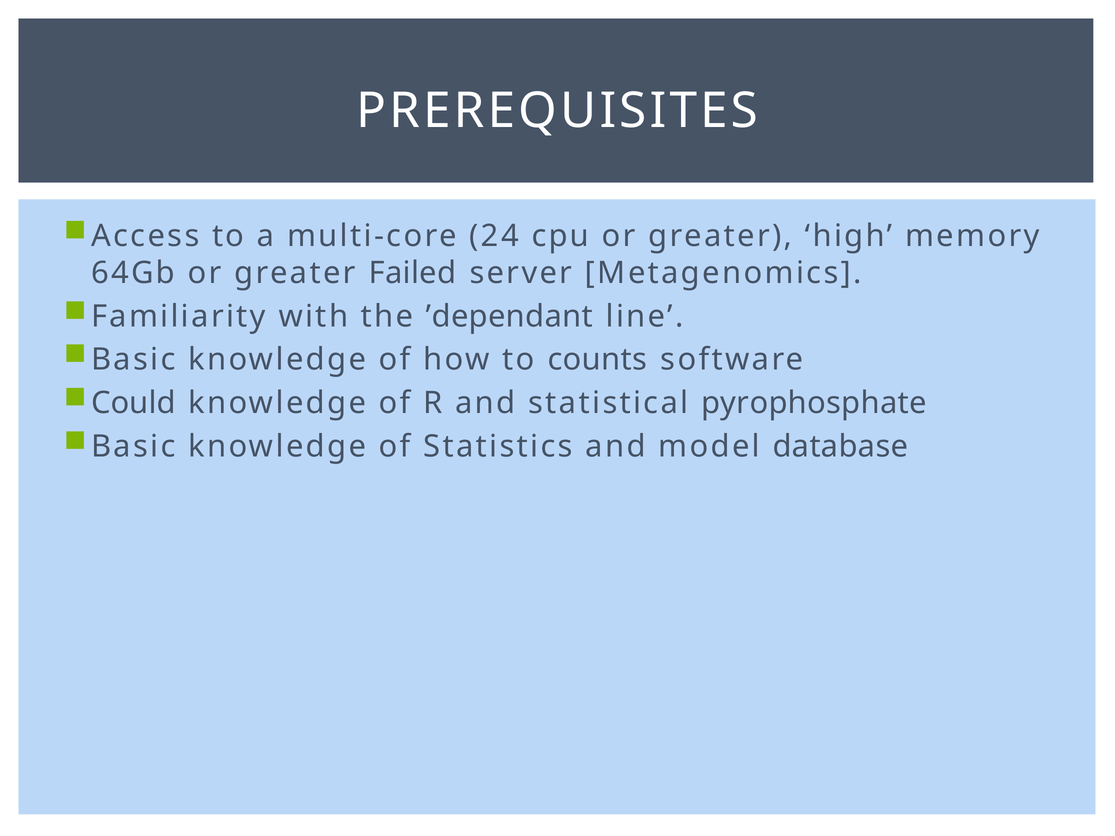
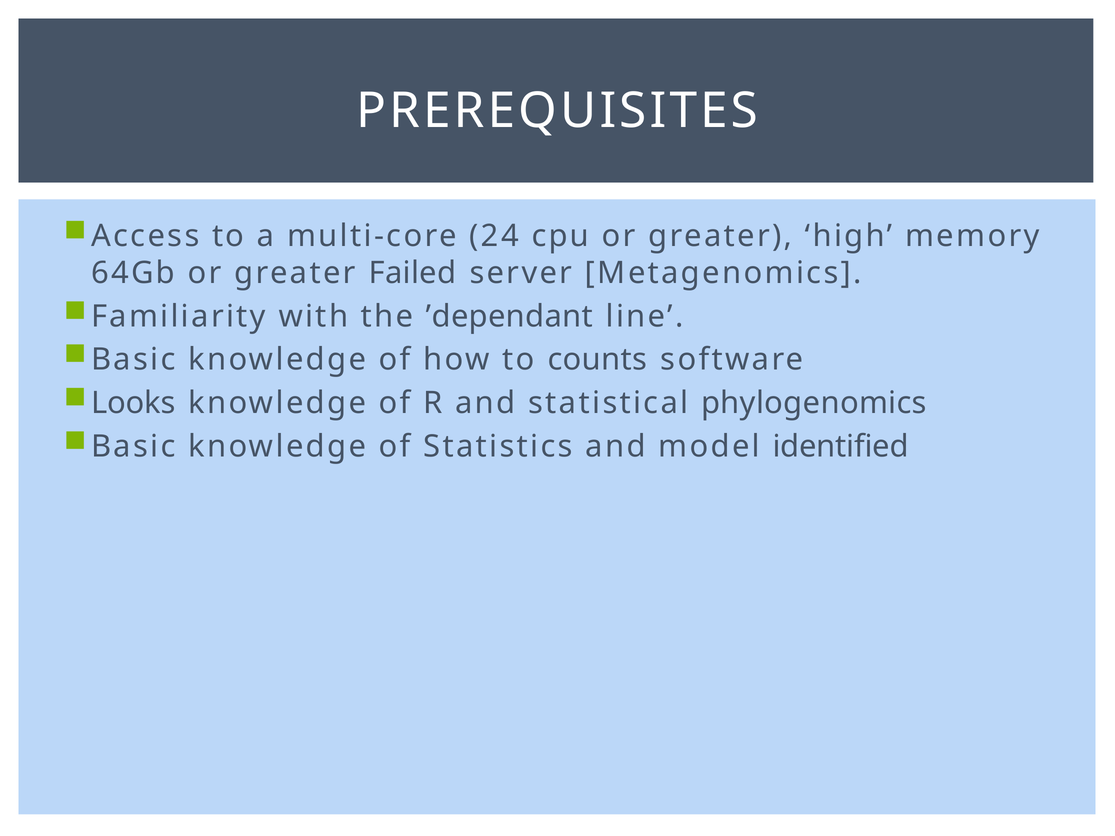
Could: Could -> Looks (133, 403)
pyrophosphate: pyrophosphate -> phylogenomics (814, 403)
database: database -> identified (841, 447)
